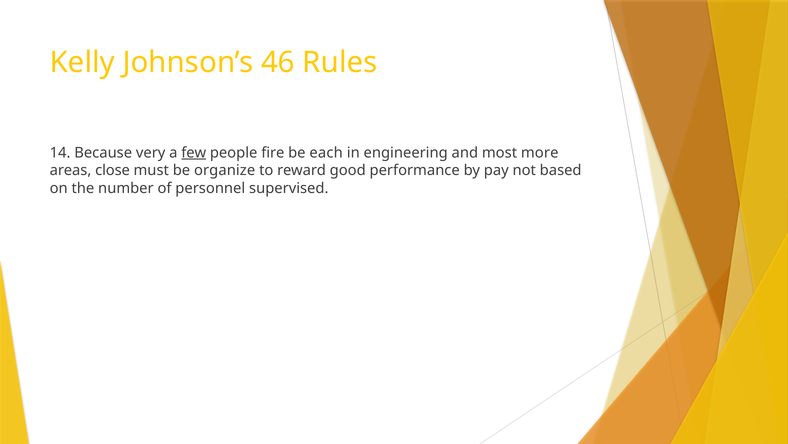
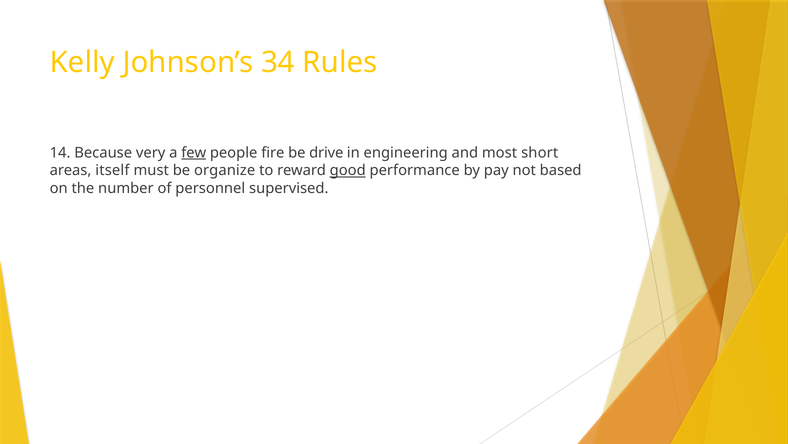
46: 46 -> 34 (278, 62)
each: each -> drive (326, 153)
more: more -> short (540, 153)
close: close -> itself (112, 170)
good underline: none -> present (348, 170)
